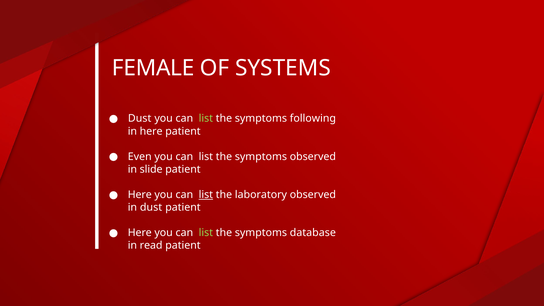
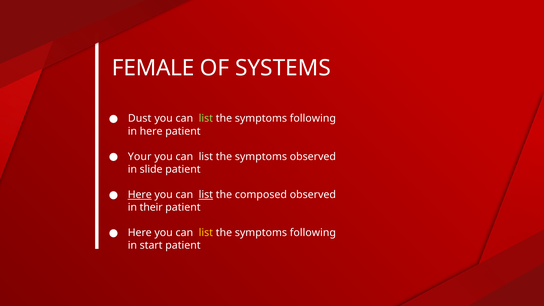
Even: Even -> Your (140, 157)
Here underline: none -> present (140, 195)
laboratory: laboratory -> composed (261, 195)
in dust: dust -> their (151, 207)
list colour: light green -> yellow (206, 233)
database: database -> following (313, 233)
read: read -> start (151, 245)
